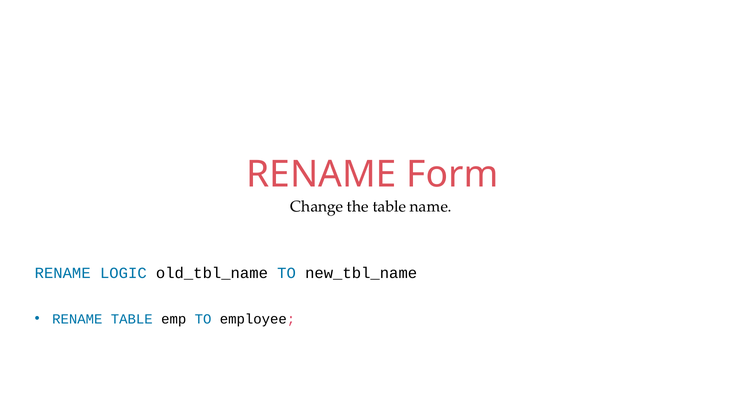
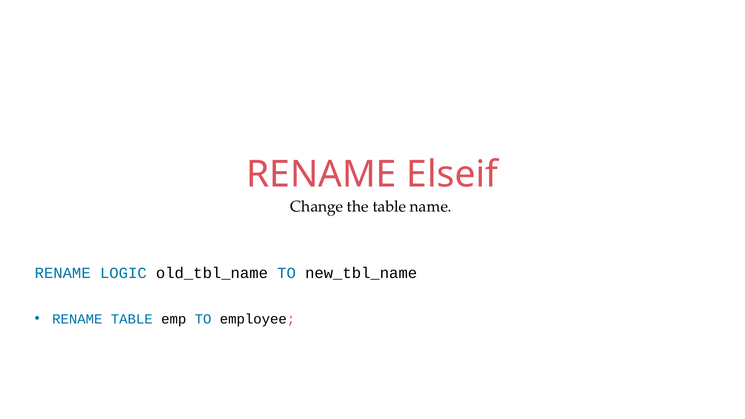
Form: Form -> Elseif (452, 175)
